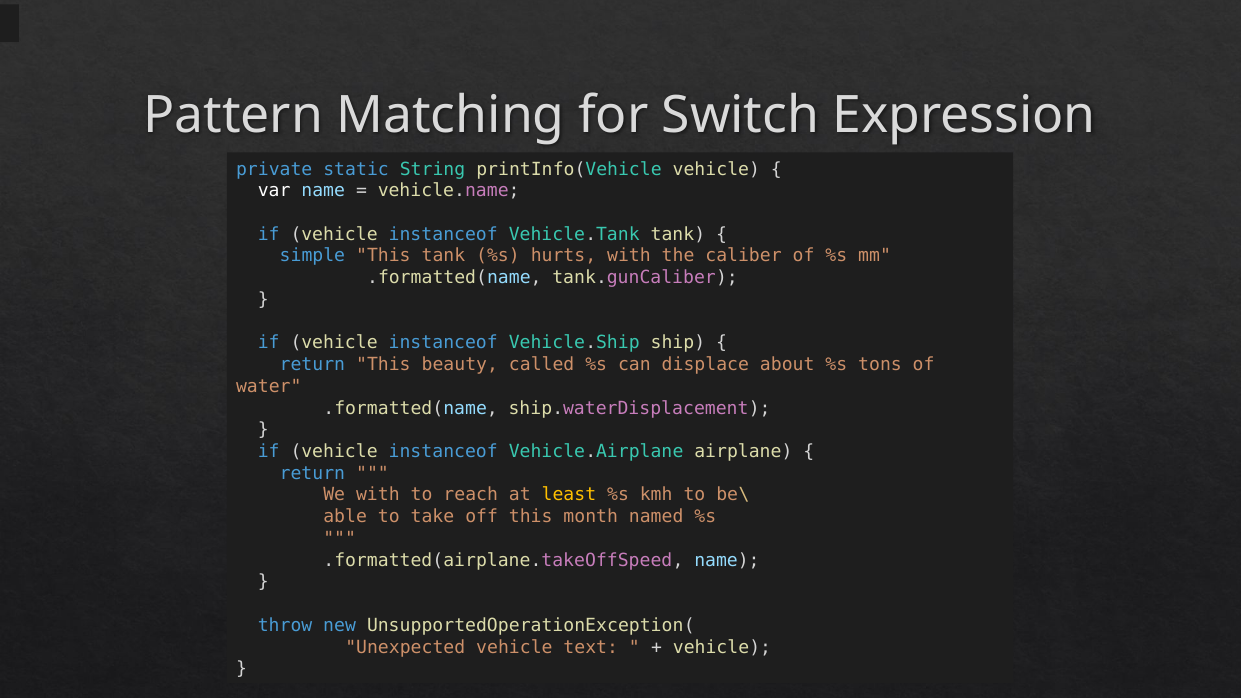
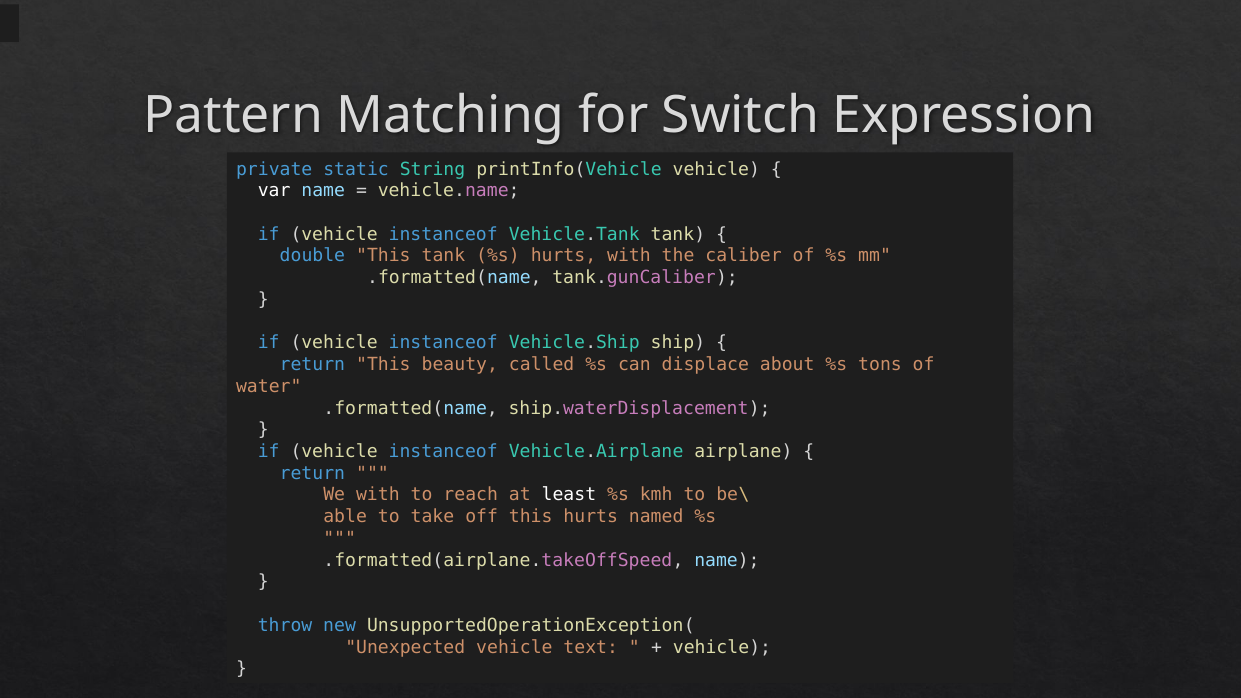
simple: simple -> double (312, 256)
least colour: yellow -> white (569, 495)
this month: month -> hurts (591, 517)
